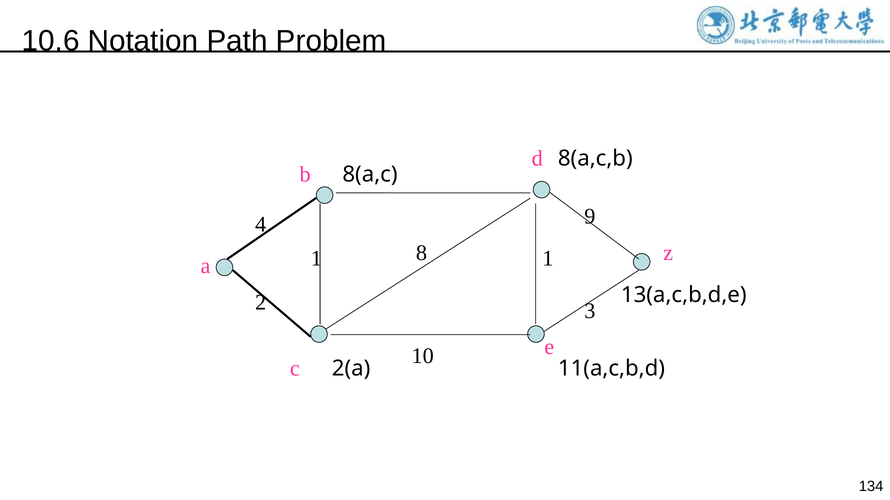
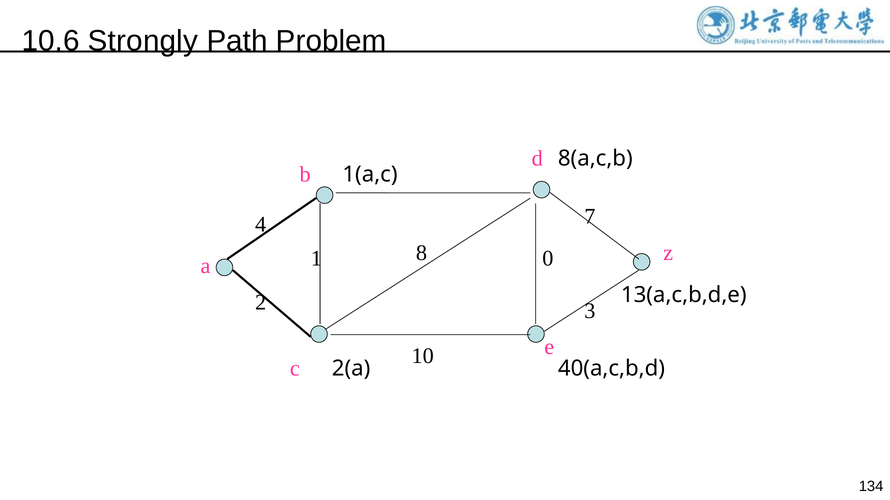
Notation: Notation -> Strongly (143, 41)
8(a,c: 8(a,c -> 1(a,c (370, 175)
9: 9 -> 7 (590, 217)
1 1: 1 -> 0 (548, 259)
11(a,c,b,d: 11(a,c,b,d -> 40(a,c,b,d (611, 369)
